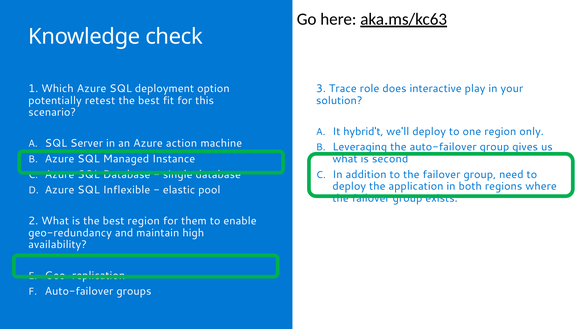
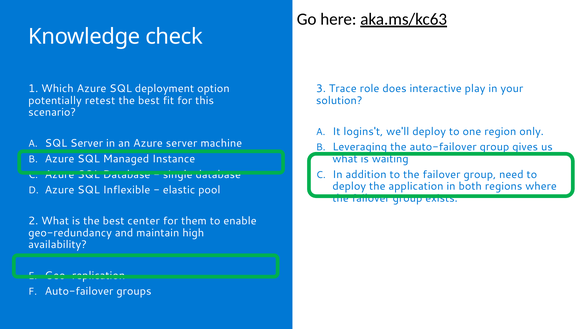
hybrid't: hybrid't -> logins't (363, 132)
Azure action: action -> server (182, 143)
second: second -> waiting (390, 159)
best region: region -> center (144, 221)
